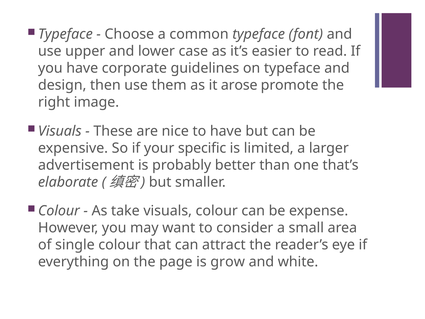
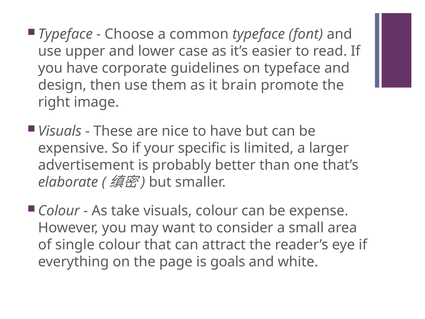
arose: arose -> brain (239, 85)
grow: grow -> goals (228, 262)
